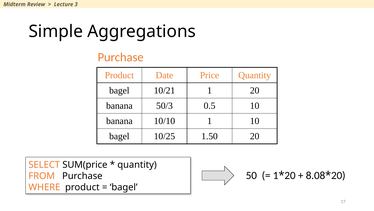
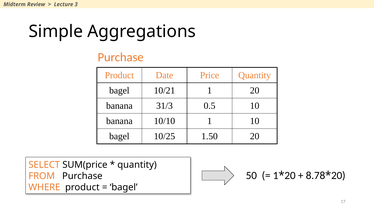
50/3: 50/3 -> 31/3 (164, 105)
8.08: 8.08 -> 8.78 (316, 175)
